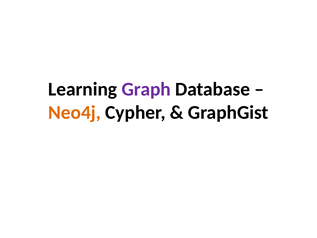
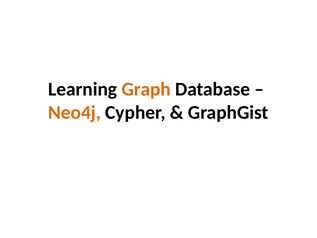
Graph colour: purple -> orange (146, 89)
